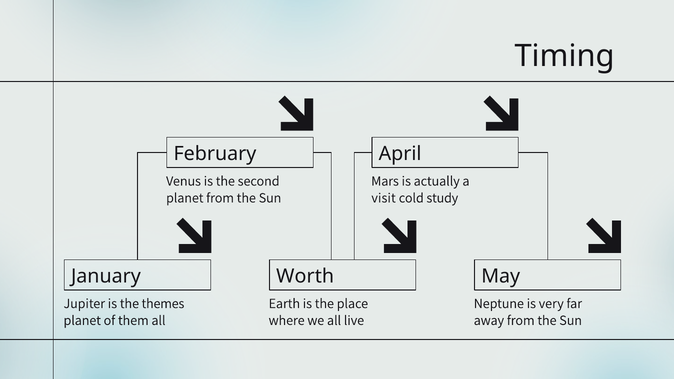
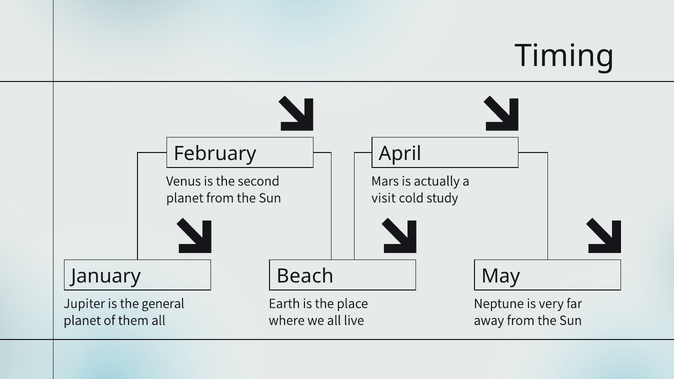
Worth: Worth -> Beach (305, 276)
themes: themes -> general (163, 304)
